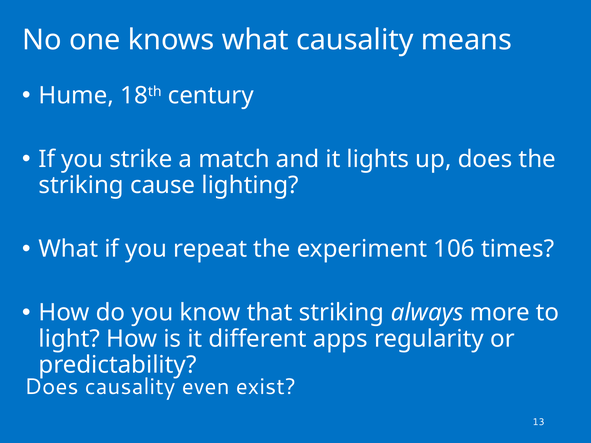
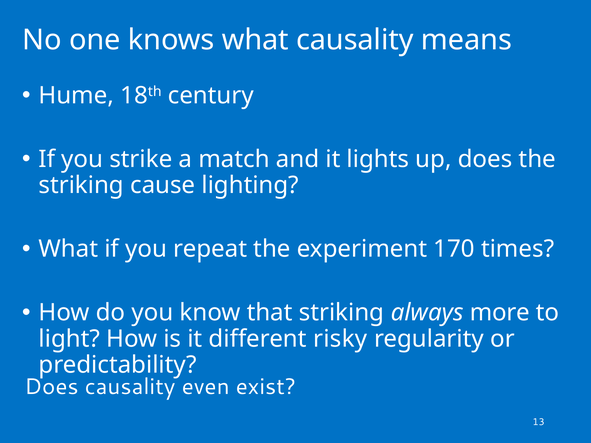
106: 106 -> 170 (454, 249)
apps: apps -> risky (340, 339)
